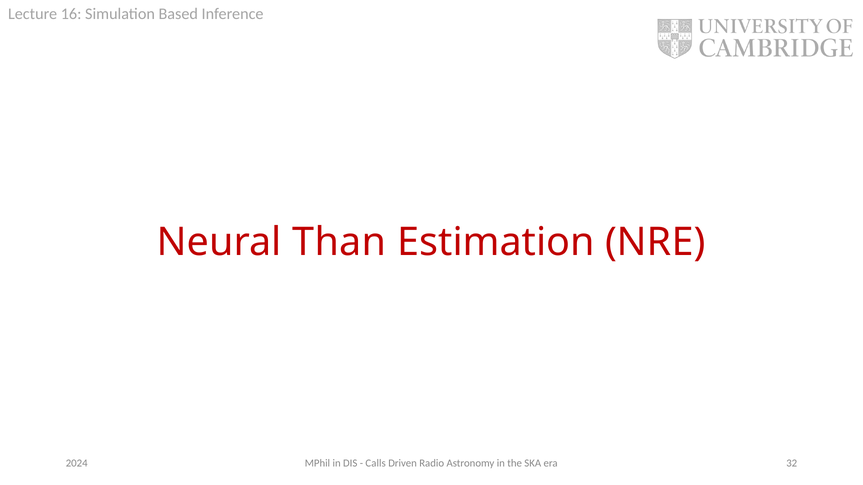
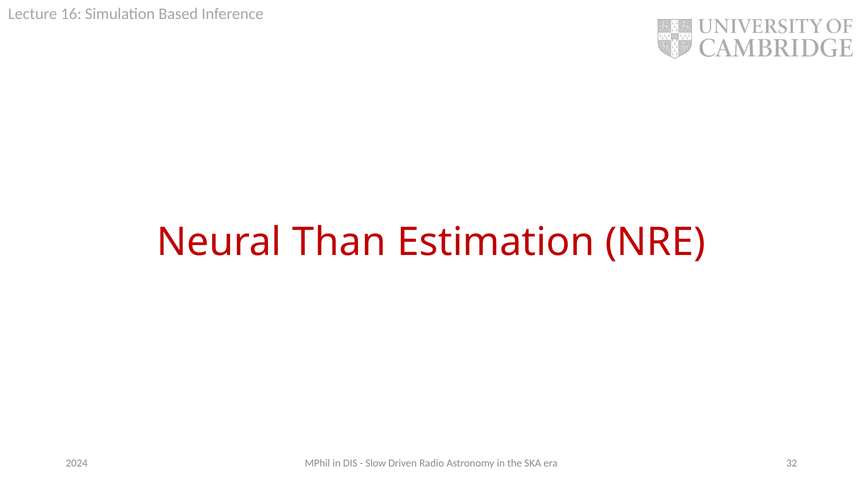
Calls: Calls -> Slow (376, 463)
